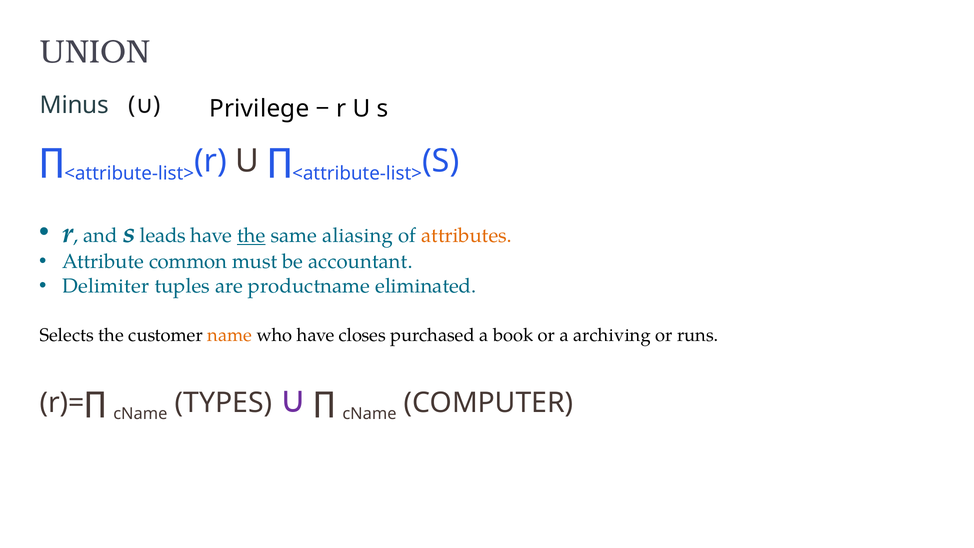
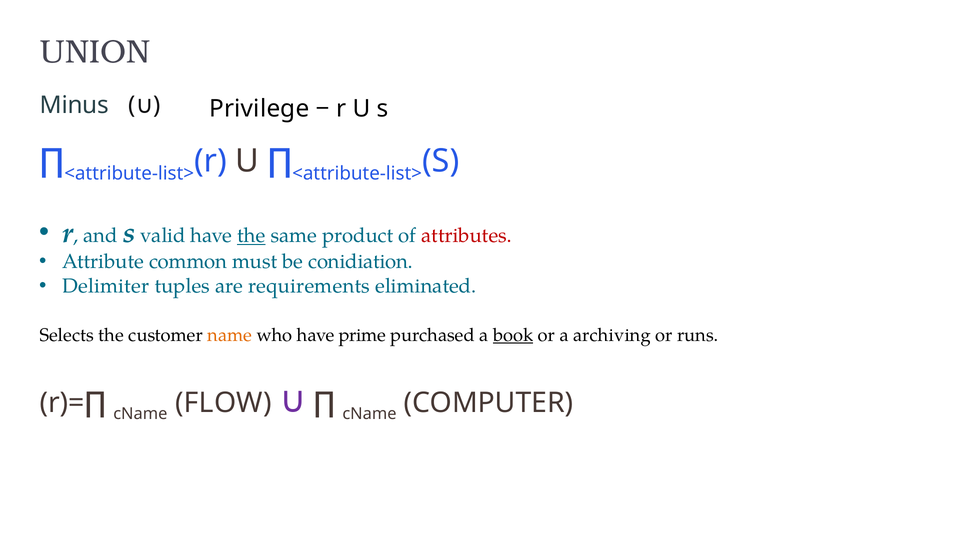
leads: leads -> valid (163, 236)
aliasing: aliasing -> product (358, 236)
attributes colour: orange -> red (467, 236)
accountant: accountant -> conidiation (361, 262)
productname: productname -> requirements (309, 286)
closes: closes -> prime (362, 335)
book underline: none -> present (513, 335)
TYPES: TYPES -> FLOW (223, 403)
